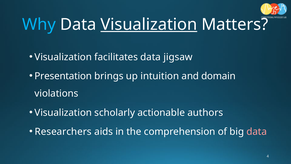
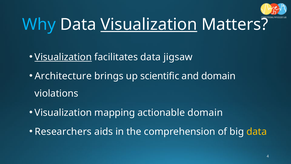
Visualization underline: none -> present (63, 57)
Presentation: Presentation -> Architecture (63, 76)
intuition: intuition -> scientific (160, 76)
scholarly: scholarly -> mapping (115, 112)
actionable authors: authors -> domain (205, 112)
data colour: pink -> yellow (257, 131)
